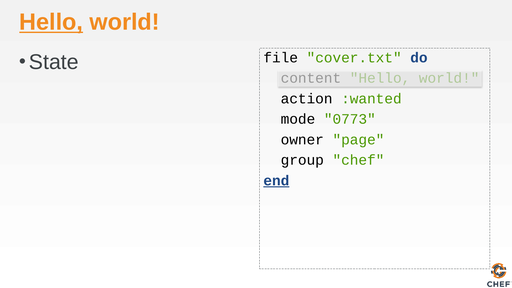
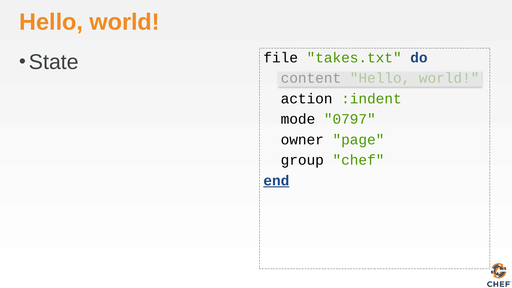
Hello underline: present -> none (51, 22)
cover.txt: cover.txt -> takes.txt (354, 58)
:wanted: :wanted -> :indent (371, 99)
0773: 0773 -> 0797 (350, 119)
